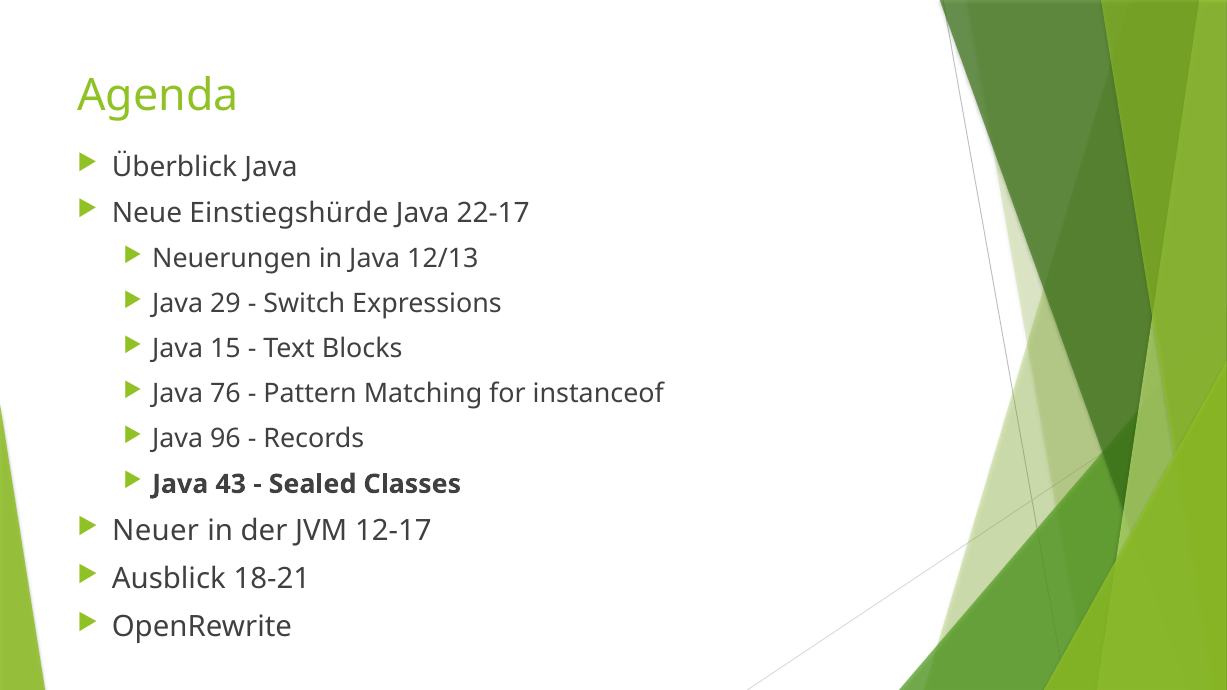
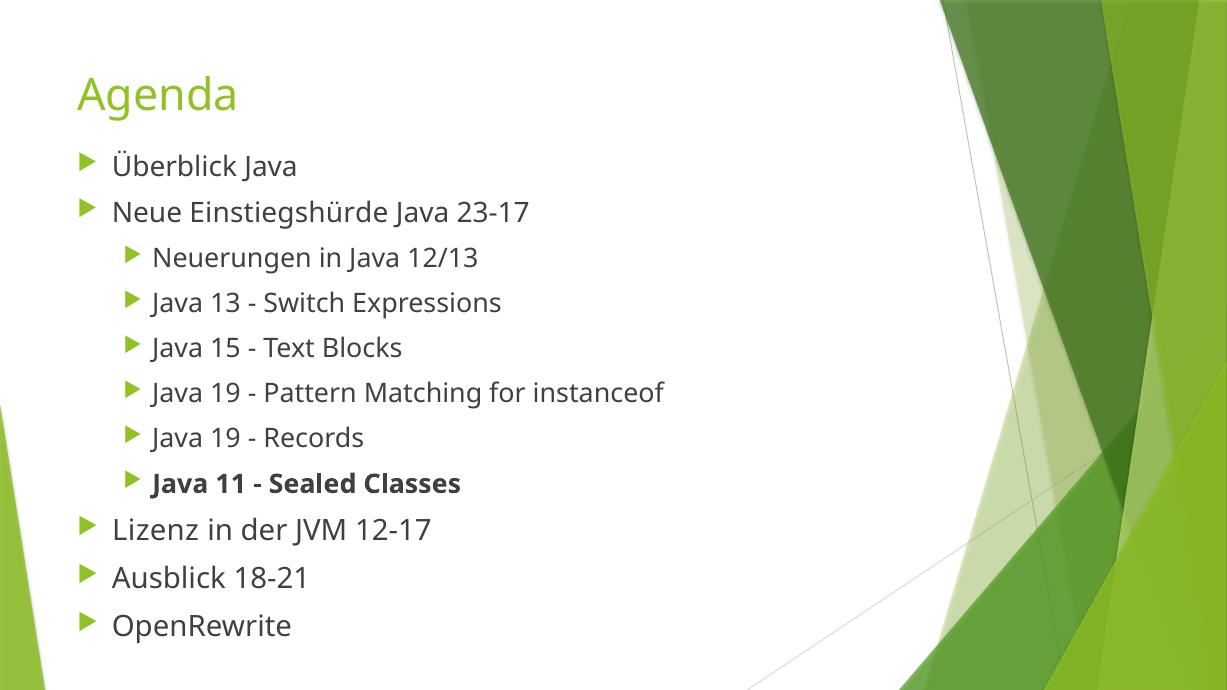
22-17: 22-17 -> 23-17 (493, 214)
29: 29 -> 13 (225, 304)
76: 76 -> 19 (225, 394)
96: 96 -> 19 (225, 439)
43: 43 -> 11 (231, 484)
Neuer: Neuer -> Lizenz (156, 531)
